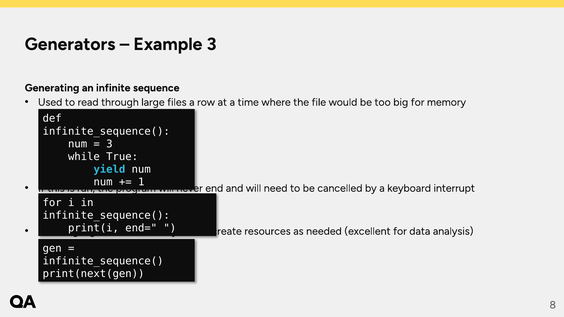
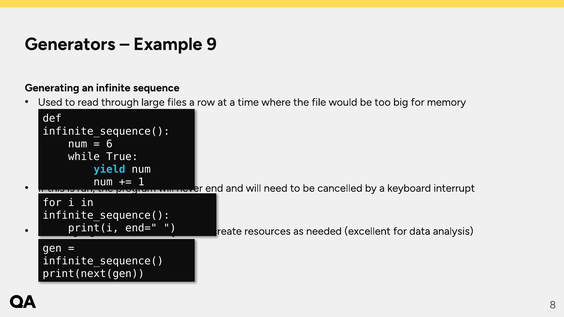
Example 3: 3 -> 9 (212, 44)
3: 3 -> 6 (109, 144)
